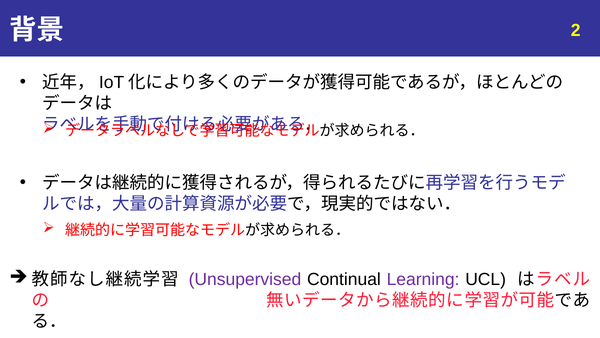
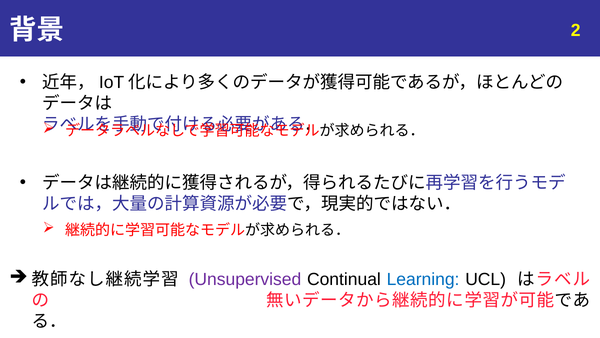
Learning colour: purple -> blue (423, 279)
